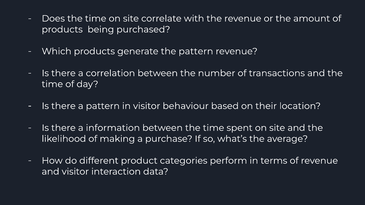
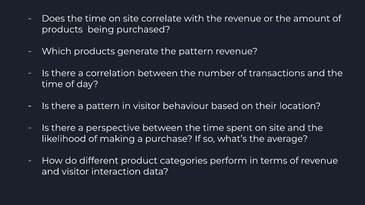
information: information -> perspective (113, 128)
